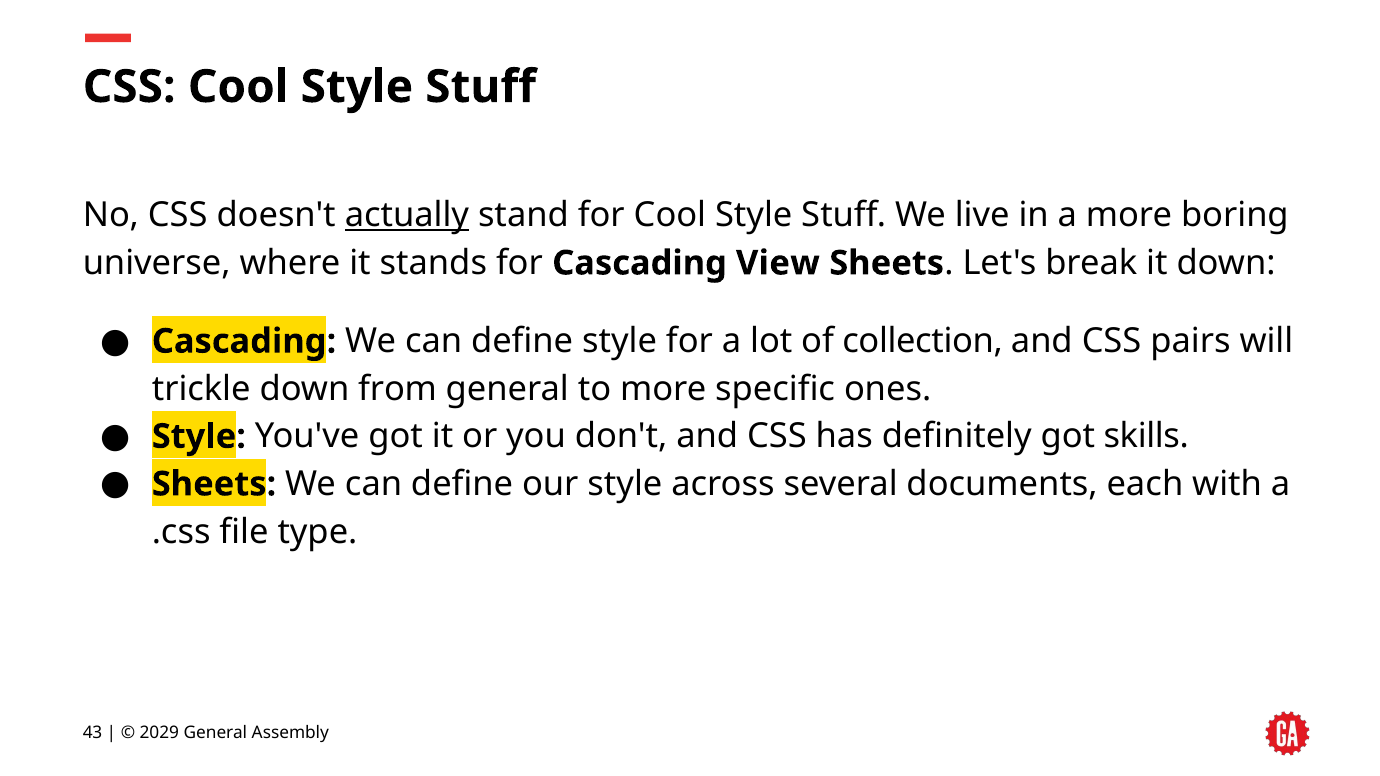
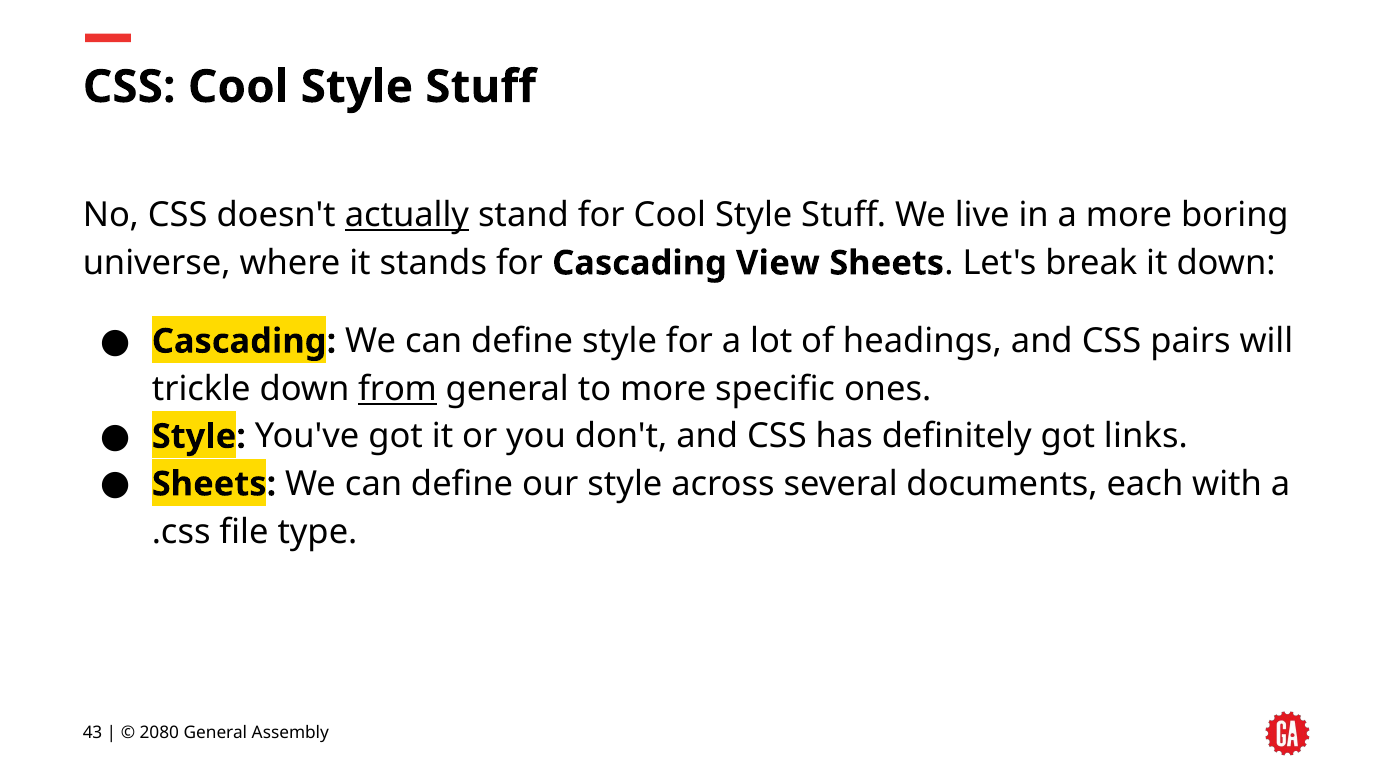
collection: collection -> headings (922, 341)
from underline: none -> present (398, 389)
skills: skills -> links (1146, 437)
2029: 2029 -> 2080 (159, 733)
